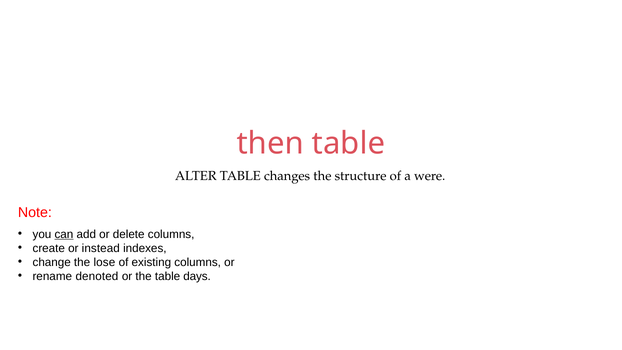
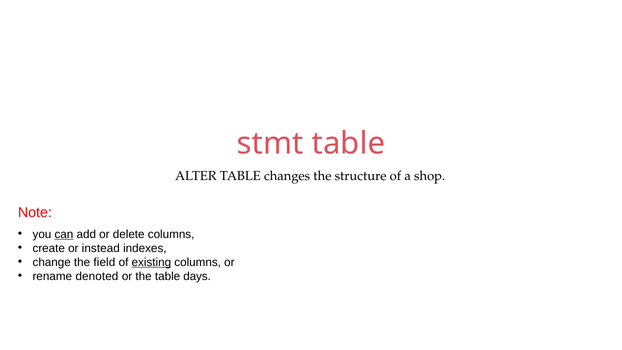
then: then -> stmt (270, 144)
were: were -> shop (430, 176)
lose: lose -> field (104, 262)
existing underline: none -> present (151, 262)
